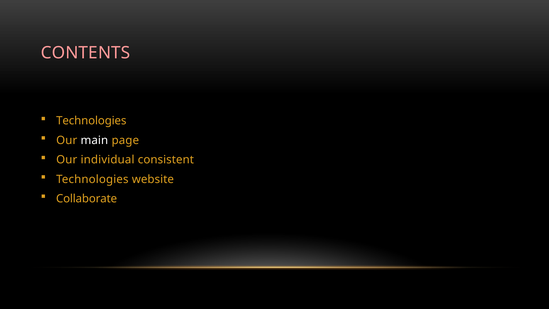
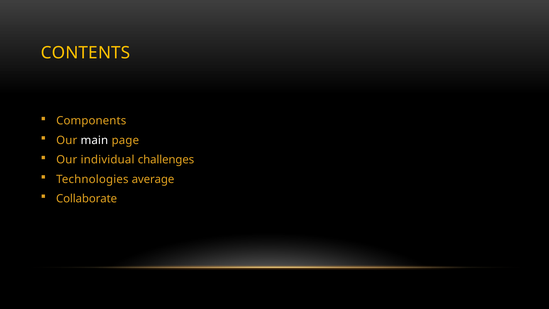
CONTENTS colour: pink -> yellow (86, 53)
Technologies: Technologies -> Components (91, 121)
consistent: consistent -> challenges (166, 160)
website: website -> average (153, 179)
